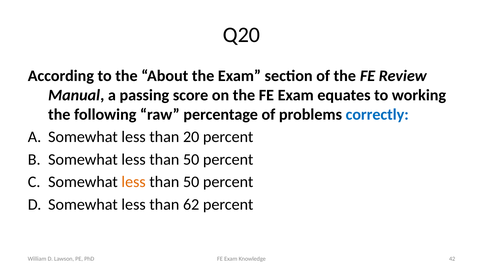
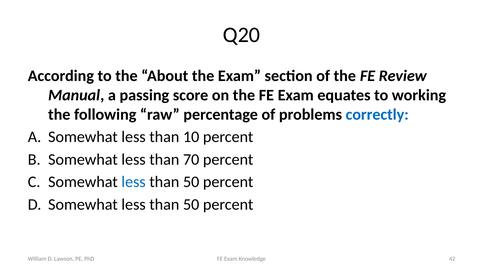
20: 20 -> 10 (191, 137)
50: 50 -> 70 (191, 160)
less colour: orange -> blue (134, 182)
62: 62 -> 50 (191, 205)
